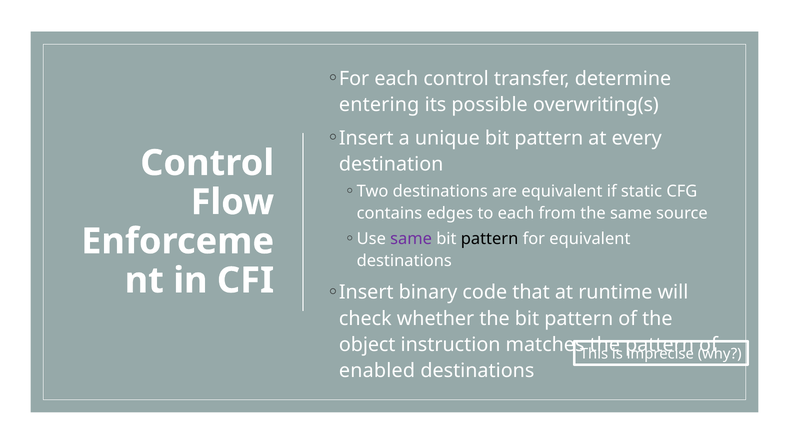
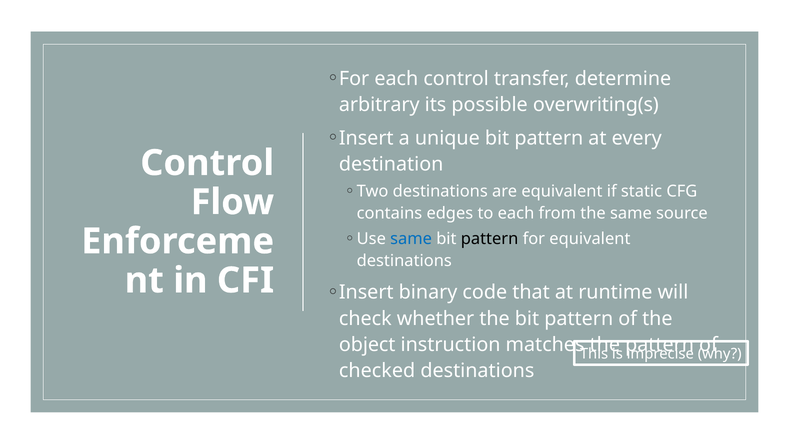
entering: entering -> arbitrary (379, 104)
same colour: purple -> blue (411, 239)
enabled: enabled -> checked (377, 370)
